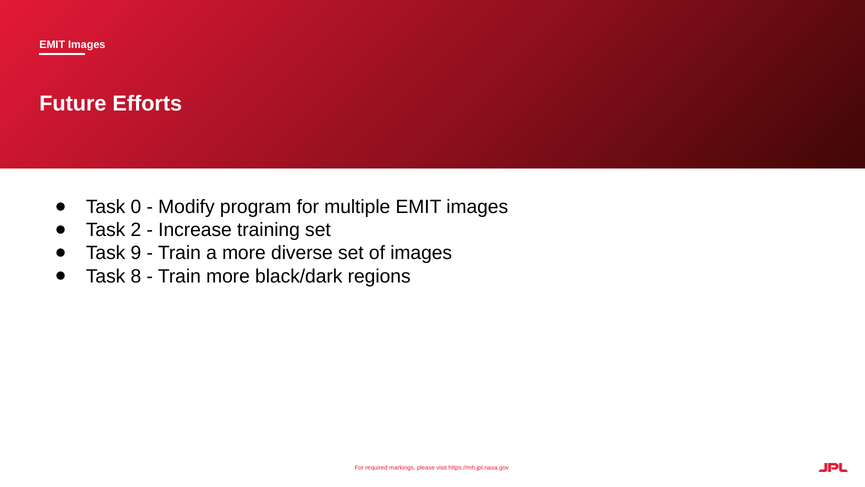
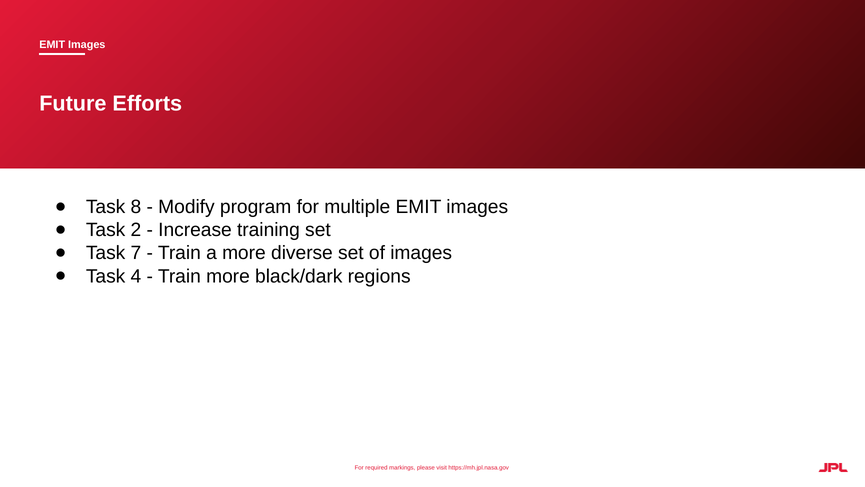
0: 0 -> 8 (136, 207)
9: 9 -> 7 (136, 253)
8: 8 -> 4 (136, 276)
